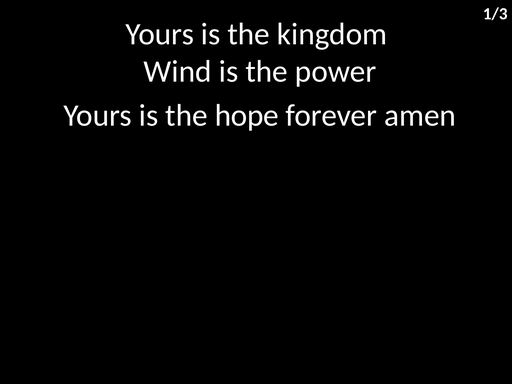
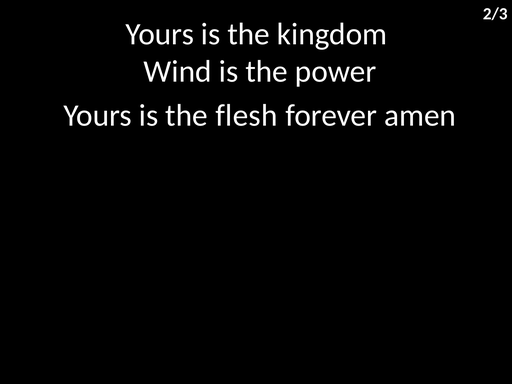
1/3: 1/3 -> 2/3 (495, 14)
hope: hope -> flesh (246, 115)
